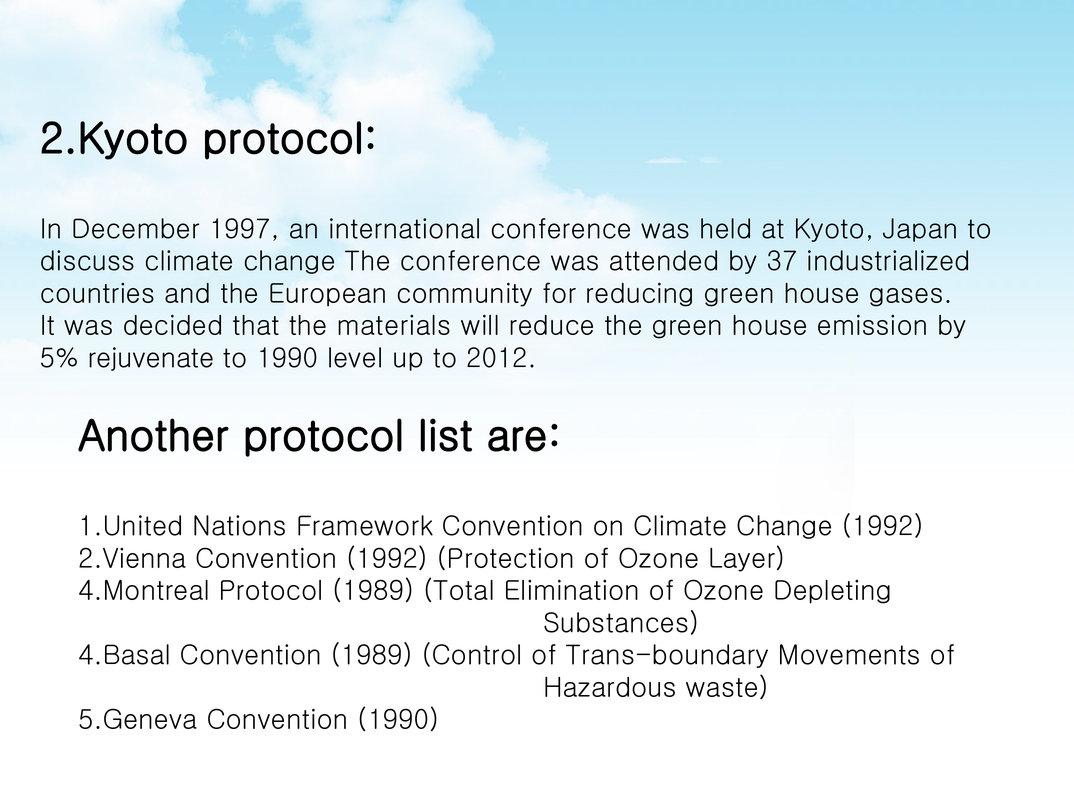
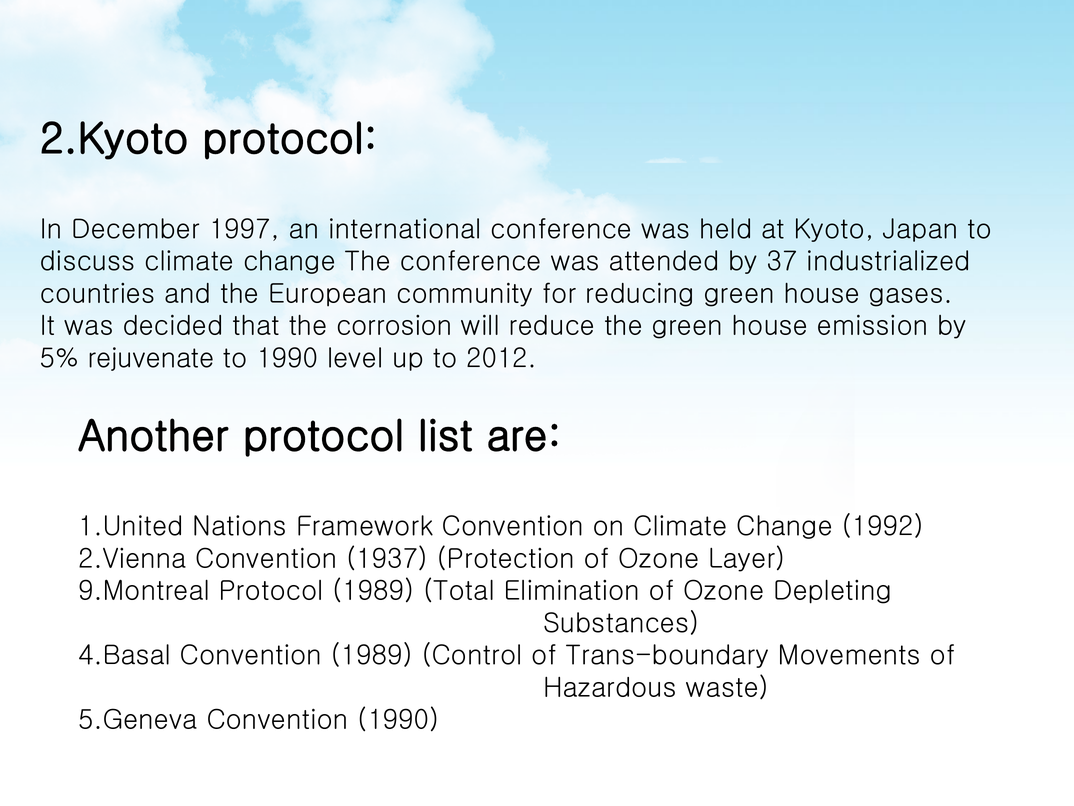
materials: materials -> corrosion (394, 326)
Convention 1992: 1992 -> 1937 (387, 558)
4.Montreal: 4.Montreal -> 9.Montreal (144, 591)
